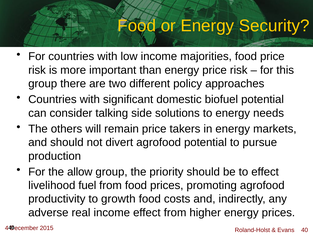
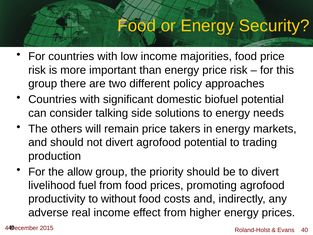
pursue: pursue -> trading (260, 142)
to effect: effect -> divert (265, 172)
growth: growth -> without (118, 199)
